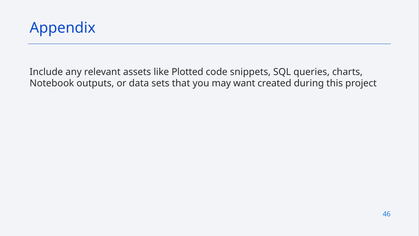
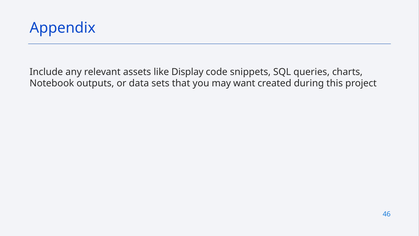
Plotted: Plotted -> Display (187, 72)
